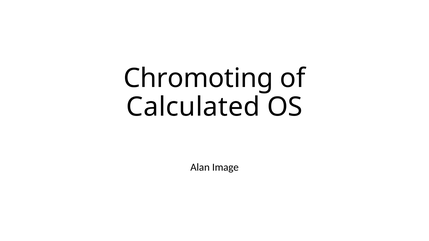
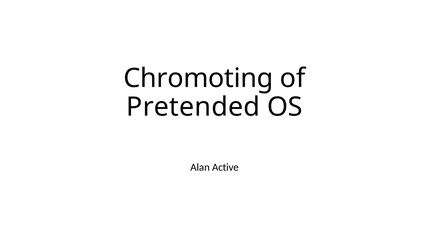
Calculated: Calculated -> Pretended (193, 107)
Image: Image -> Active (225, 167)
